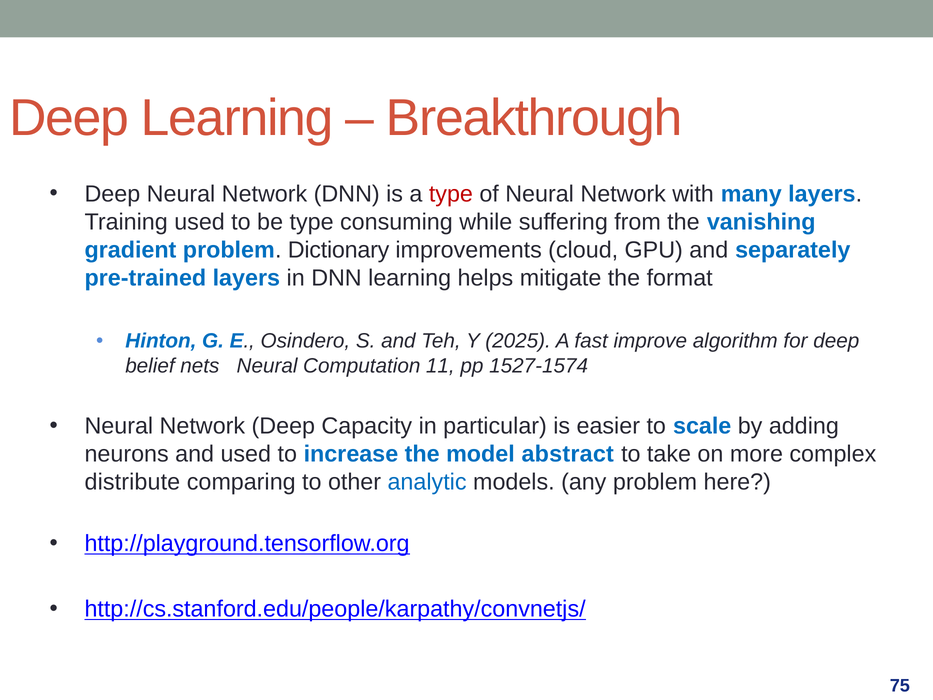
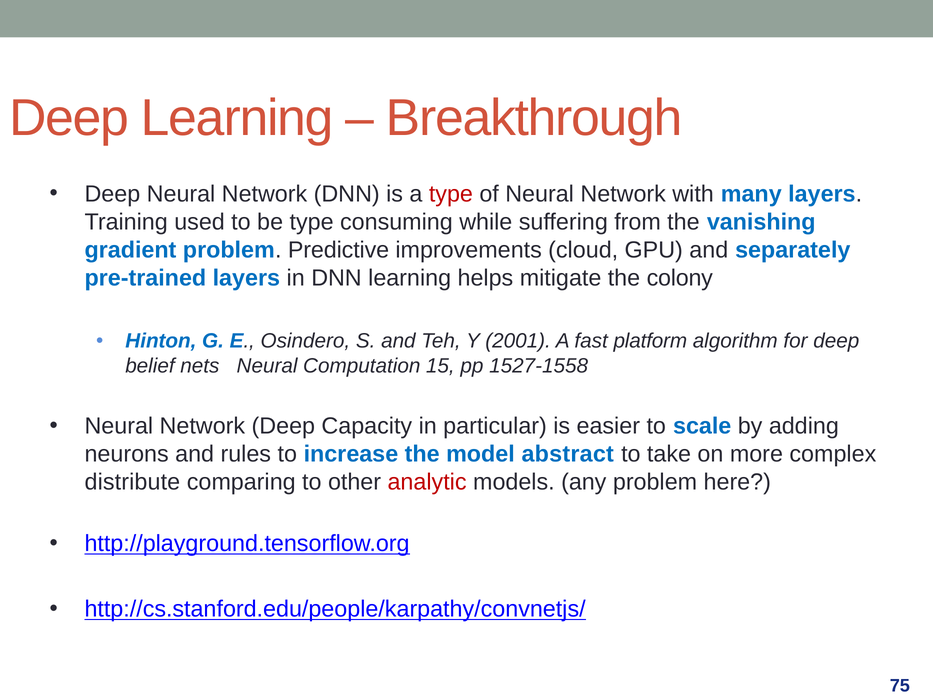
Dictionary: Dictionary -> Predictive (339, 250)
format: format -> colony (680, 278)
2025: 2025 -> 2001 (518, 341)
improve: improve -> platform (650, 341)
11: 11 -> 15 (440, 366)
1527-1574: 1527-1574 -> 1527-1558 (539, 366)
and used: used -> rules (246, 454)
analytic colour: blue -> red (427, 482)
